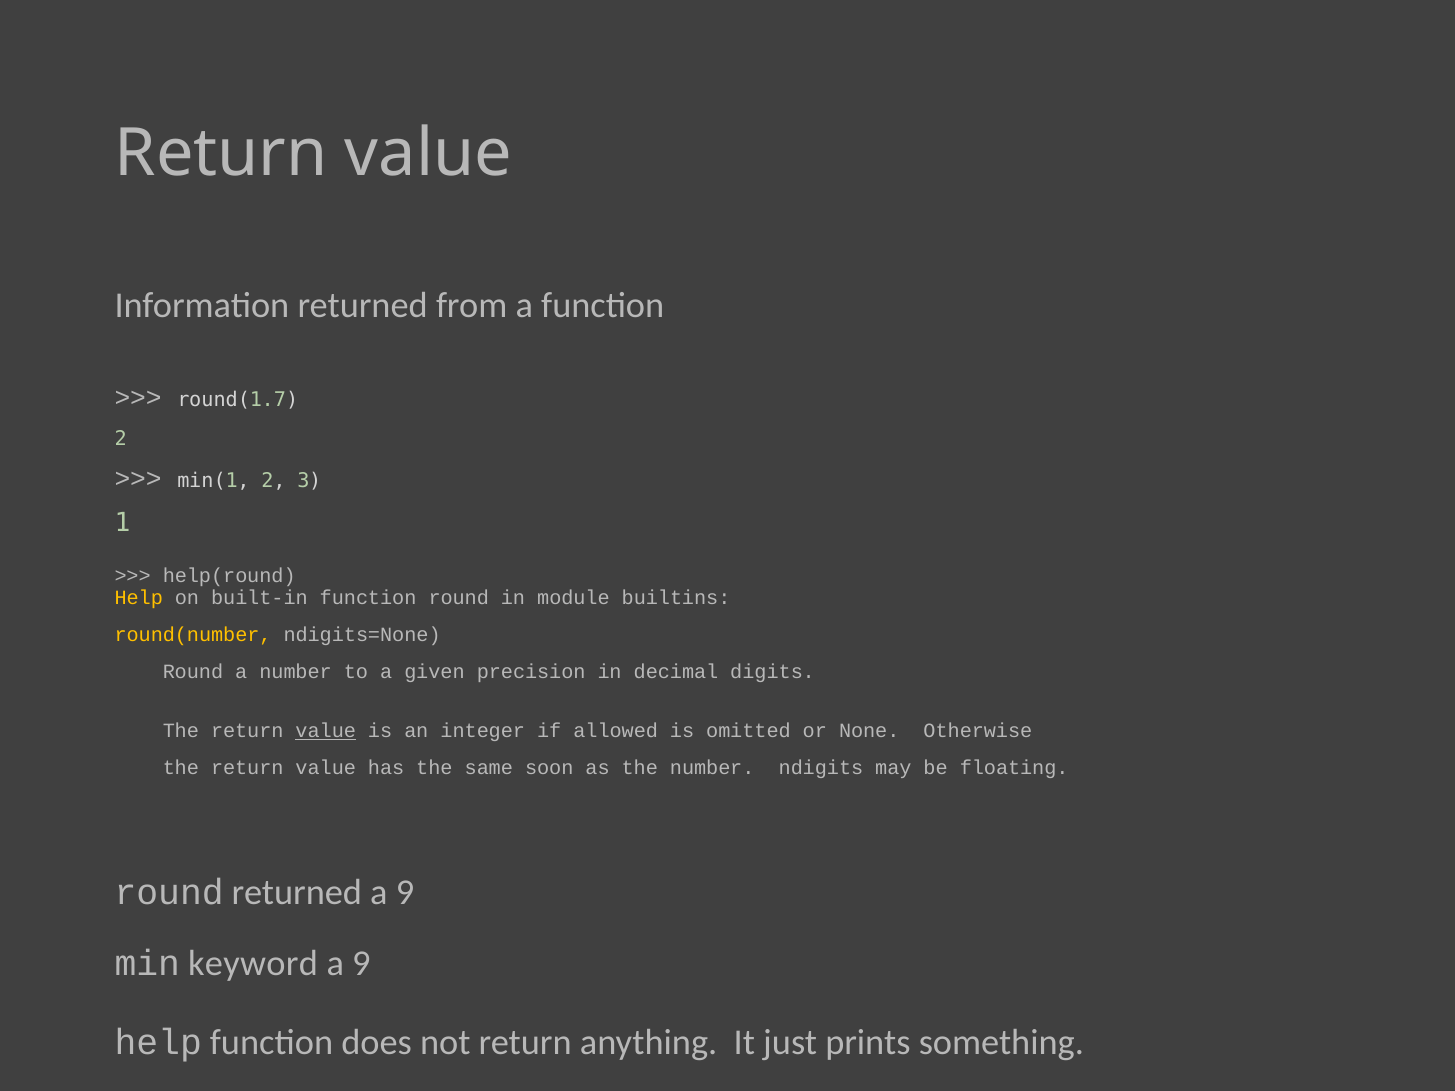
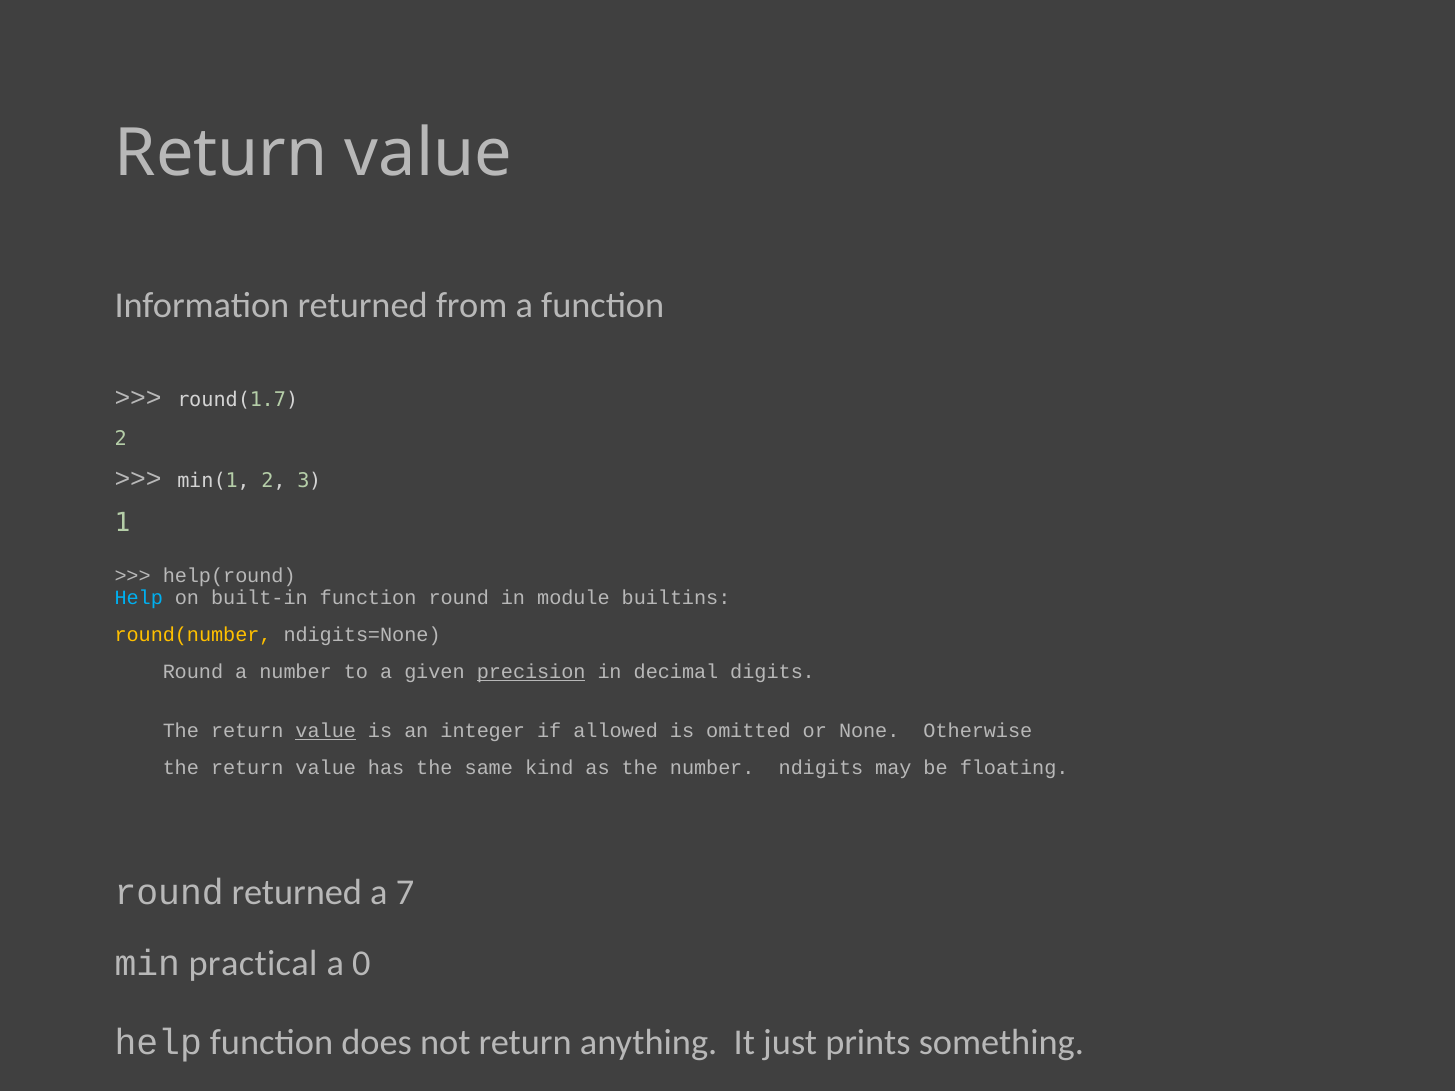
Help colour: yellow -> light blue (139, 598)
precision underline: none -> present (531, 672)
soon: soon -> kind (549, 768)
returned a 9: 9 -> 7 (405, 892)
keyword: keyword -> practical (253, 964)
9: 9 -> 0 (361, 964)
